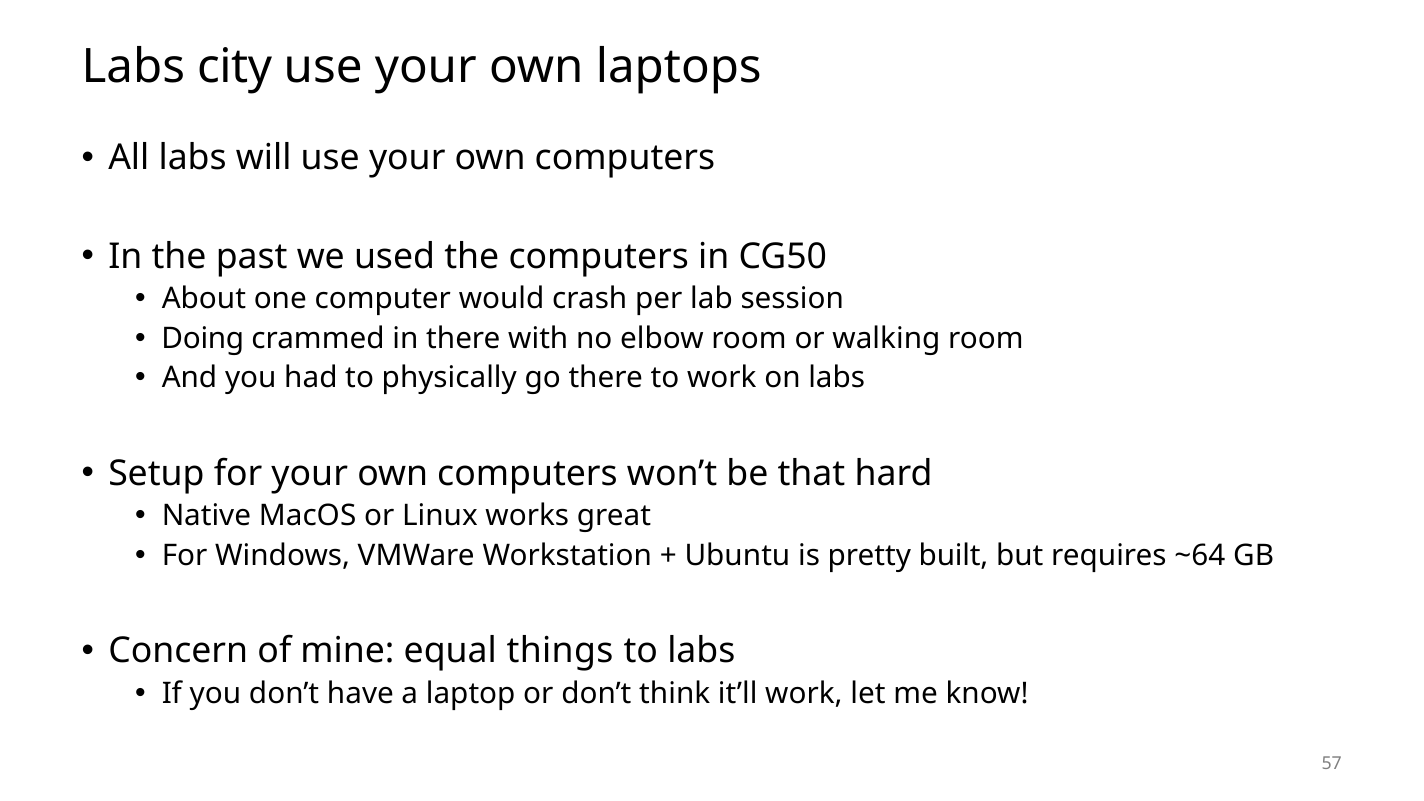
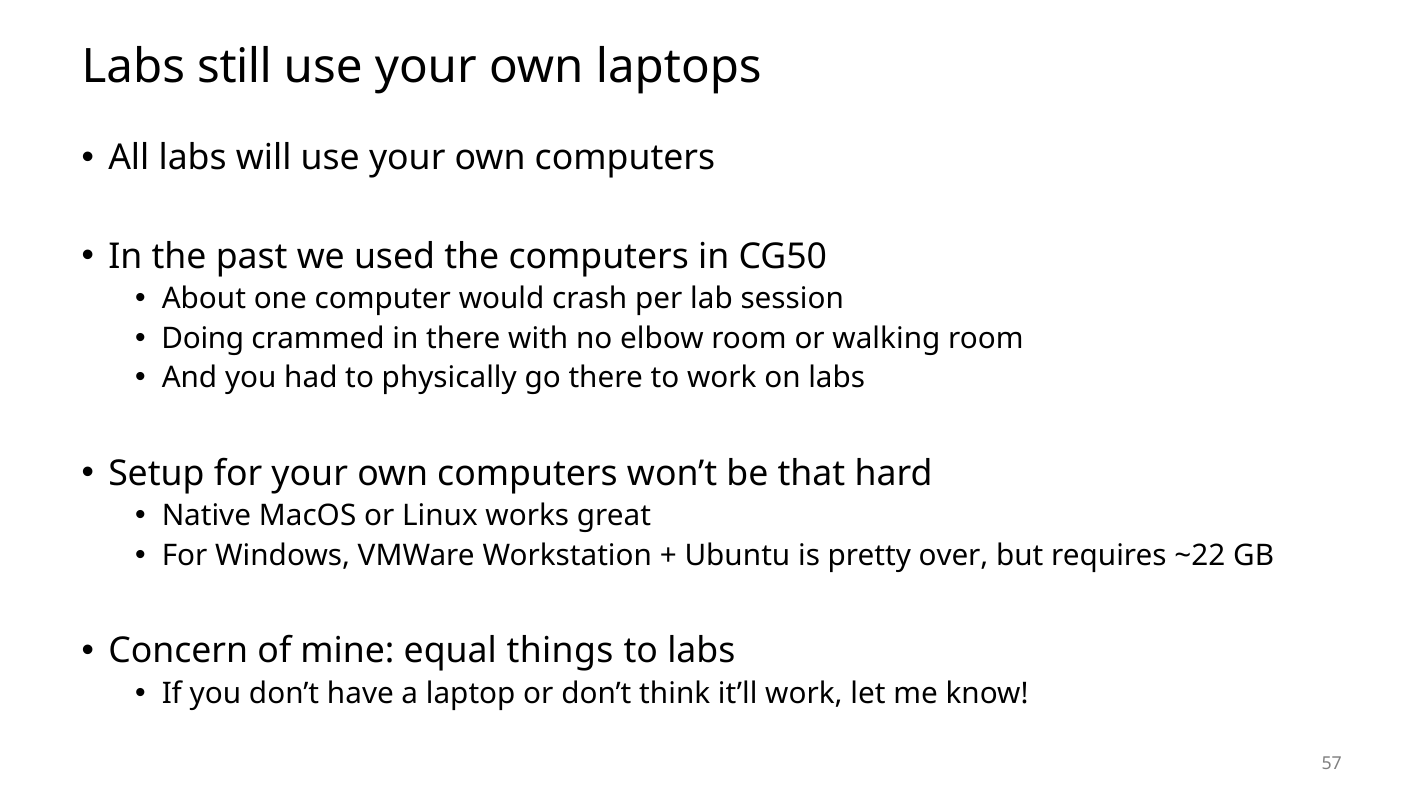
city: city -> still (235, 66)
built: built -> over (954, 556)
~64: ~64 -> ~22 (1200, 556)
